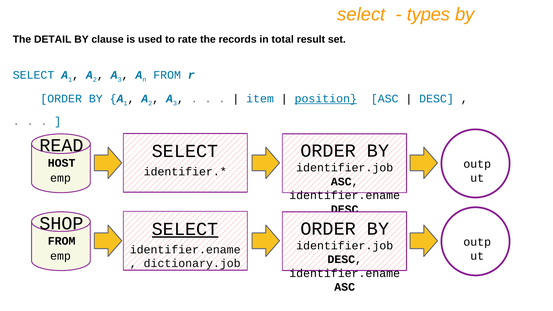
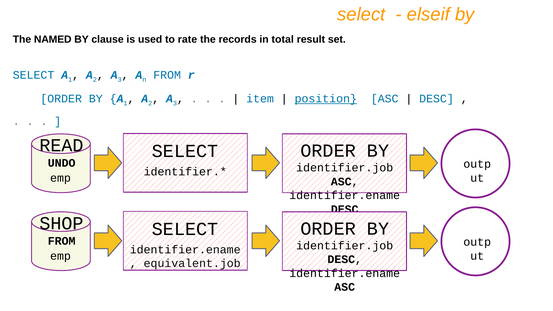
types: types -> elseif (428, 14)
DETAIL: DETAIL -> NAMED (53, 39)
HOST: HOST -> UNDO (62, 163)
SELECT underline: present -> none (185, 229)
dictionary.job: dictionary.job -> equivalent.job (192, 264)
